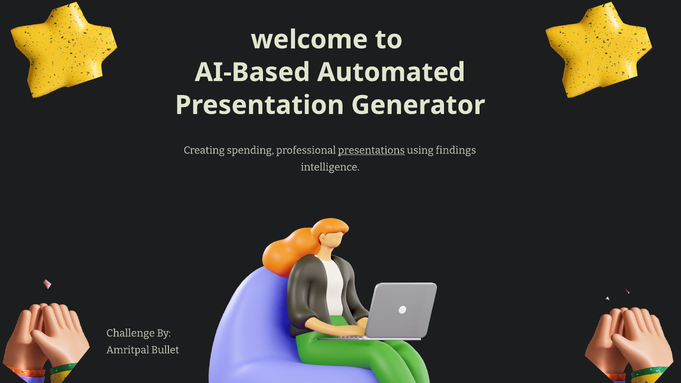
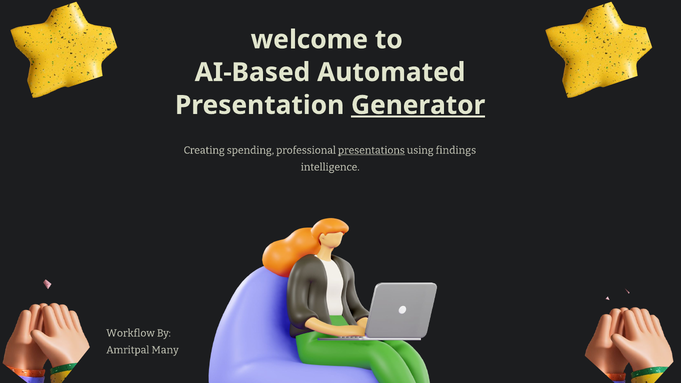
Generator underline: none -> present (418, 105)
Challenge: Challenge -> Workflow (130, 333)
Bullet: Bullet -> Many (165, 350)
